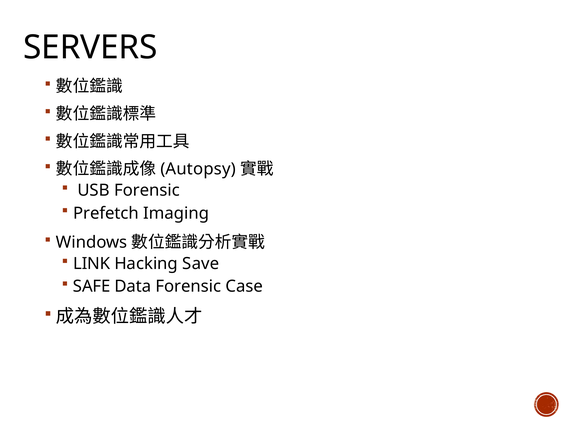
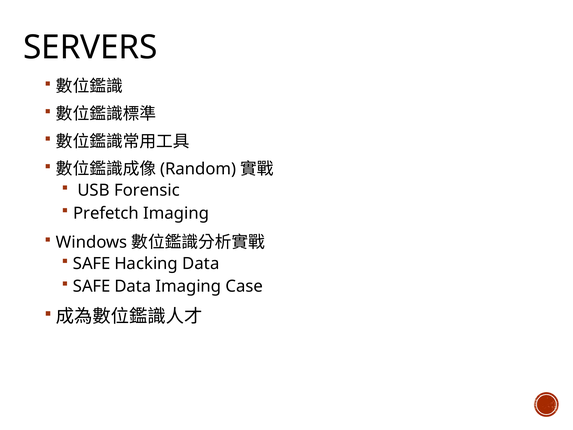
Autopsy: Autopsy -> Random (198, 169)
LINK: LINK -> SAFE (92, 263)
Hacking Save: Save -> Data (201, 263)
Data Forensic: Forensic -> Imaging (188, 286)
